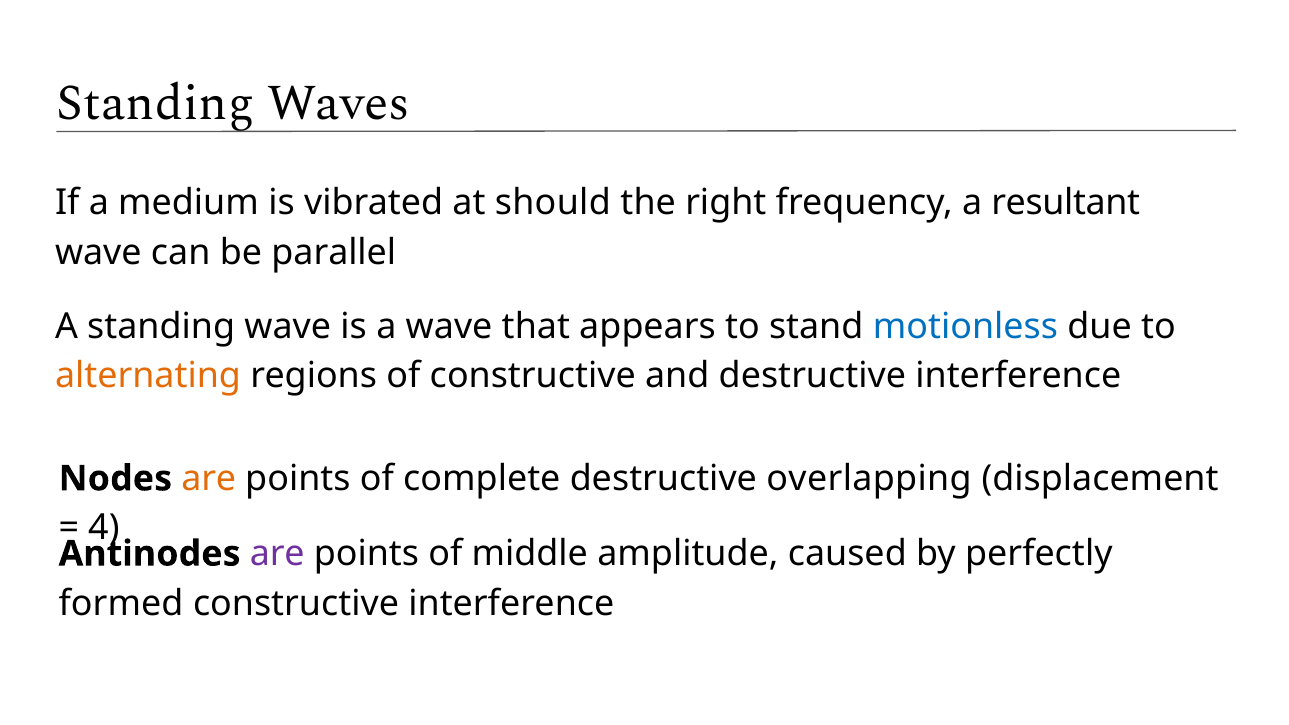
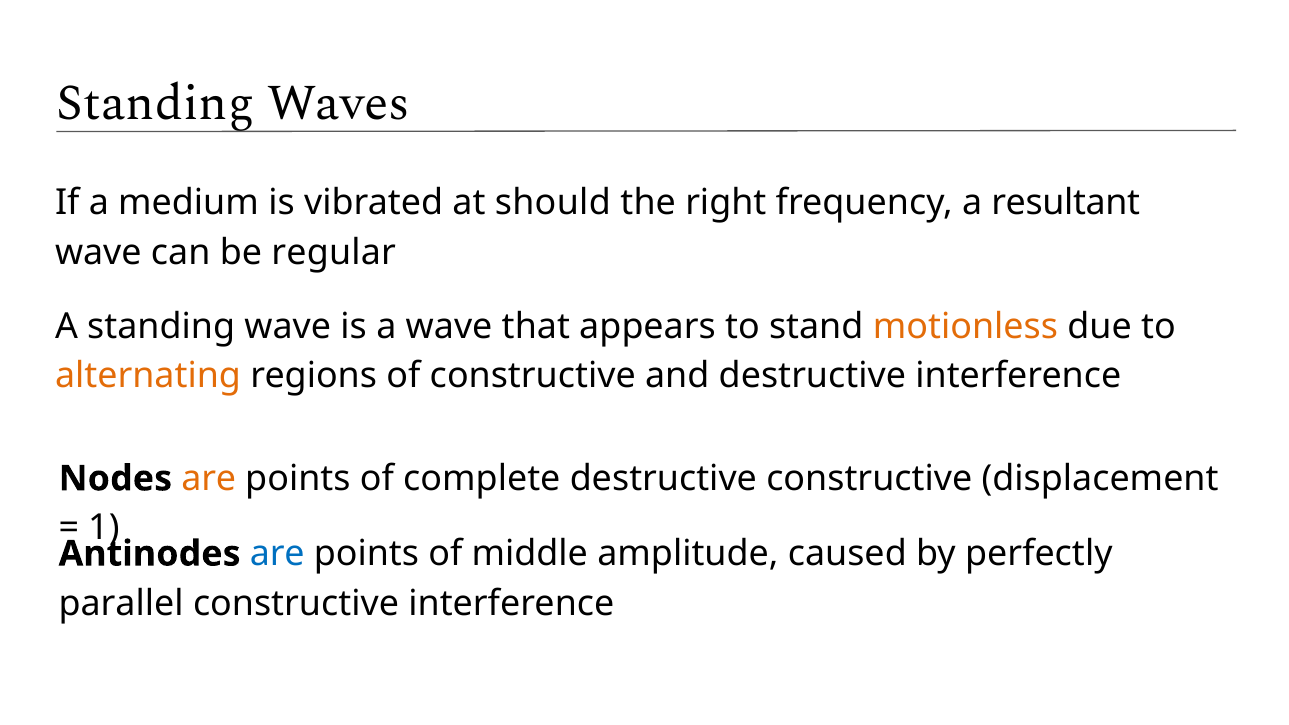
parallel: parallel -> regular (334, 252)
motionless colour: blue -> orange (965, 327)
destructive overlapping: overlapping -> constructive (869, 479)
4: 4 -> 1 (104, 528)
are colour: purple -> blue (277, 554)
formed: formed -> parallel (121, 603)
